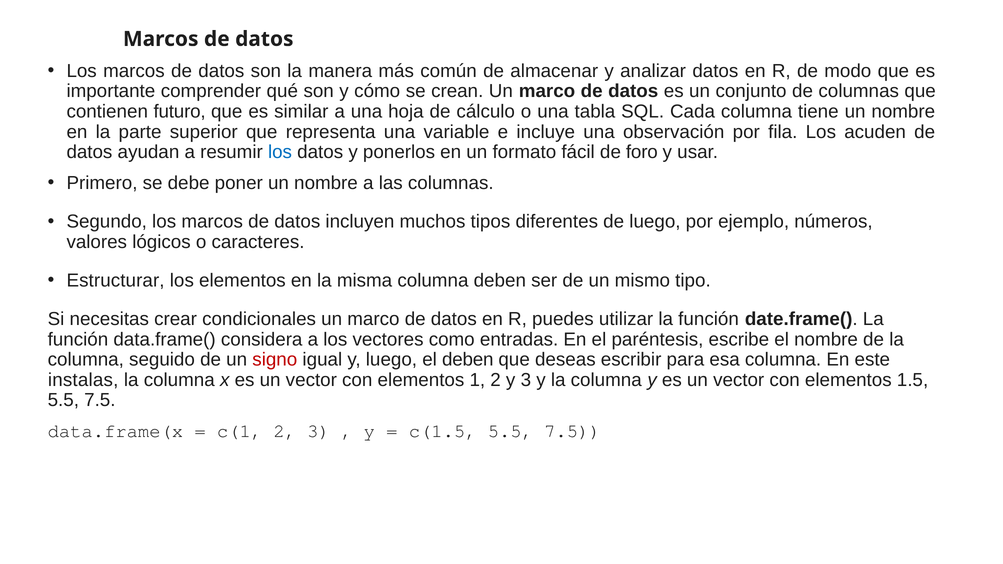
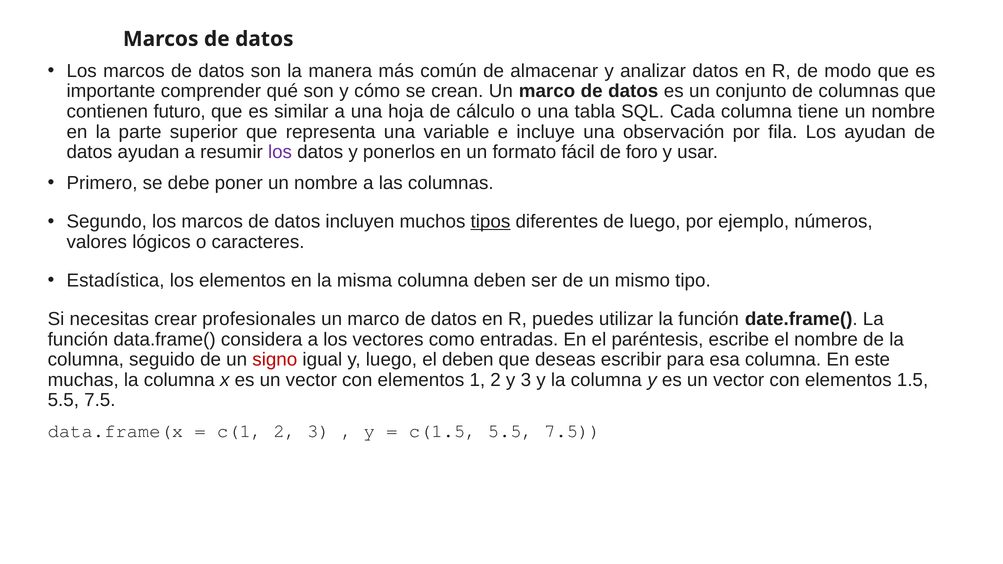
Los acuden: acuden -> ayudan (875, 132)
los colour: blue -> purple (280, 152)
tipos underline: none -> present (490, 222)
Estructurar: Estructurar -> Estadística (116, 281)
condicionales: condicionales -> profesionales (259, 319)
instalas: instalas -> muchas (83, 380)
